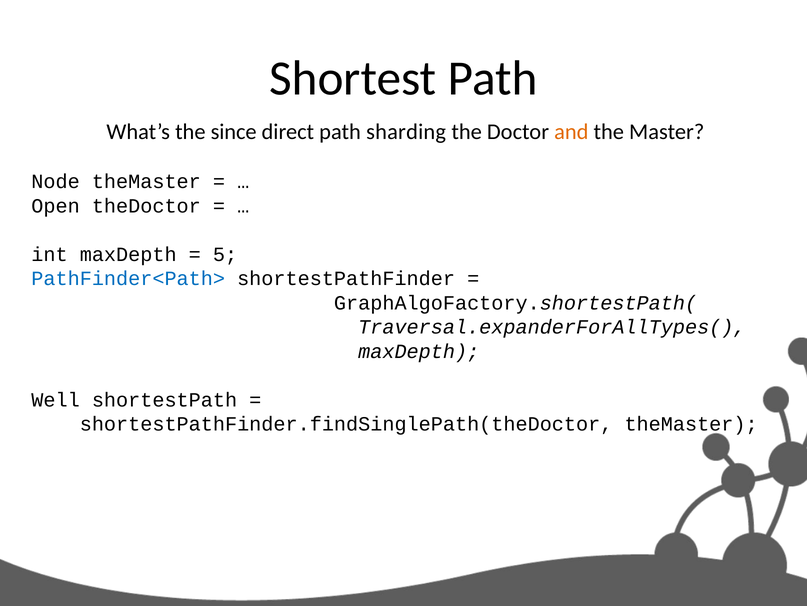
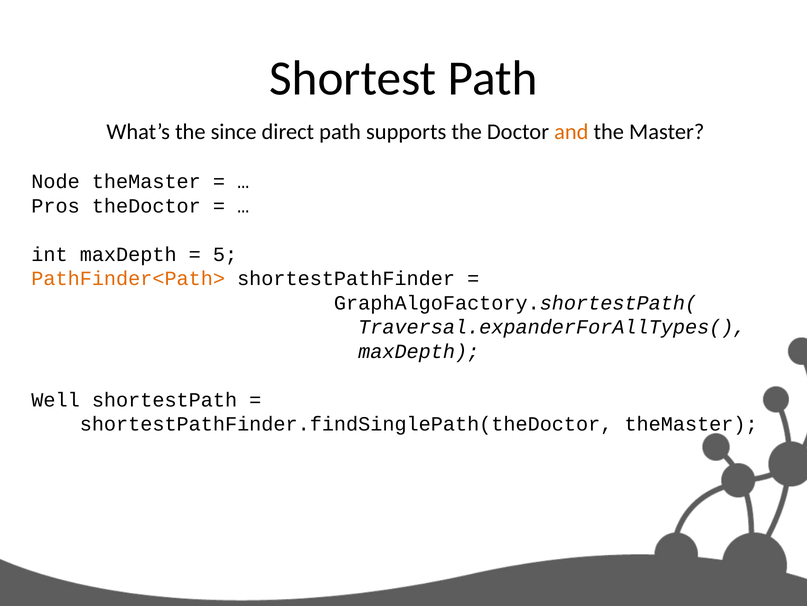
sharding: sharding -> supports (406, 132)
Open: Open -> Pros (56, 206)
PathFinder<Path> colour: blue -> orange (128, 278)
